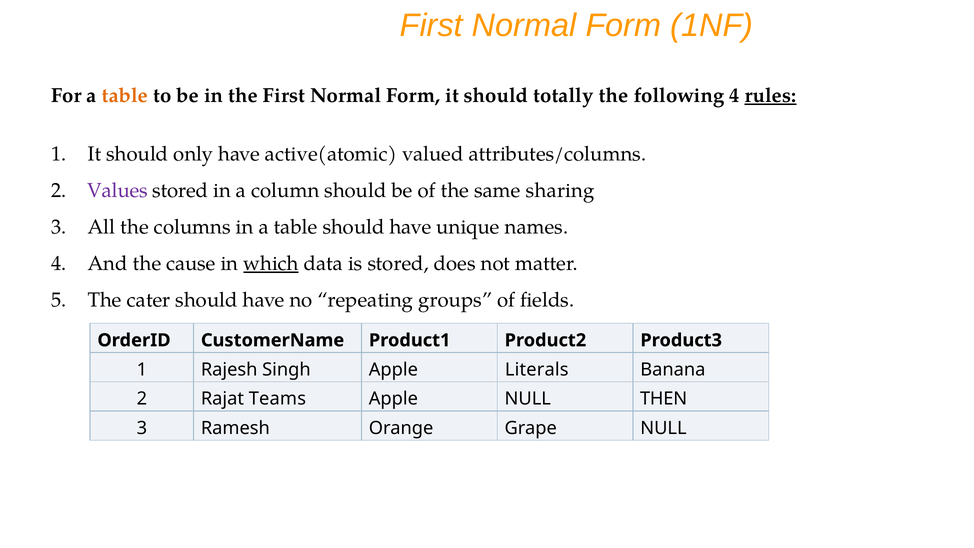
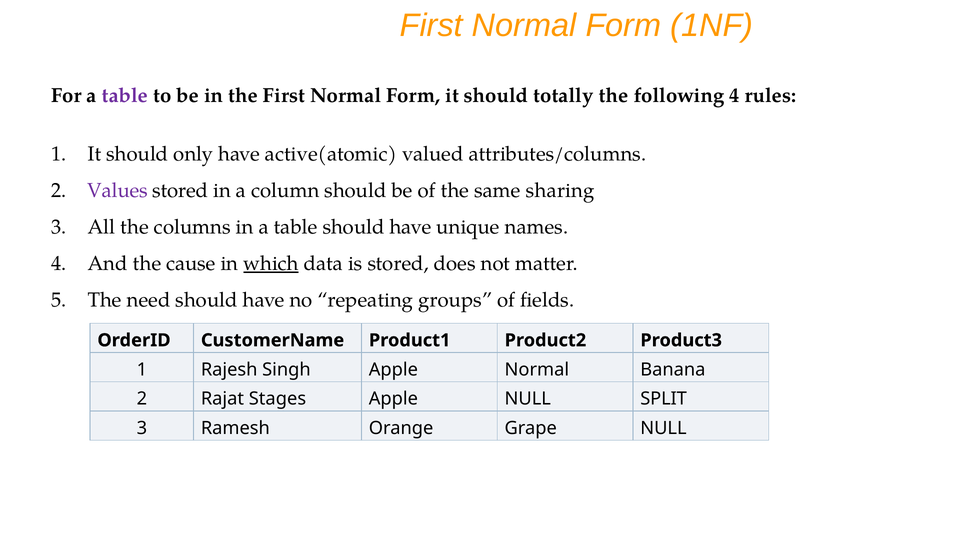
table colour: orange -> purple (125, 96)
rules underline: present -> none (771, 96)
cater: cater -> need (149, 300)
Apple Literals: Literals -> Normal (537, 369)
Teams: Teams -> Stages (277, 399)
THEN: THEN -> SPLIT (664, 399)
